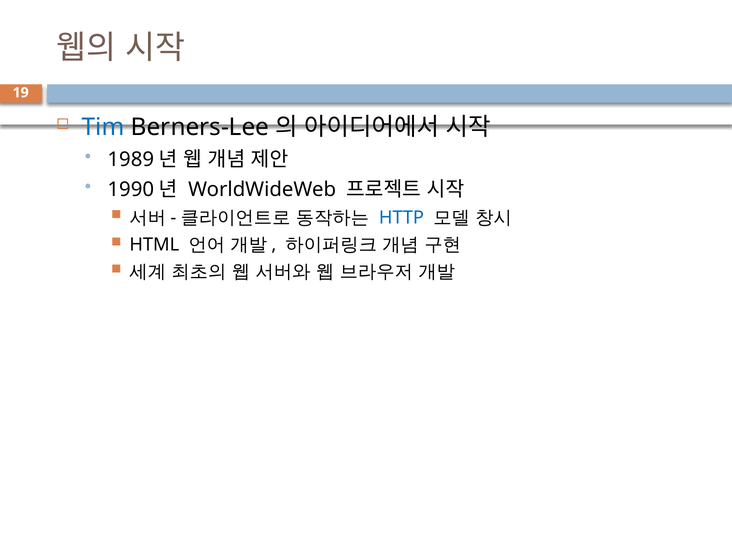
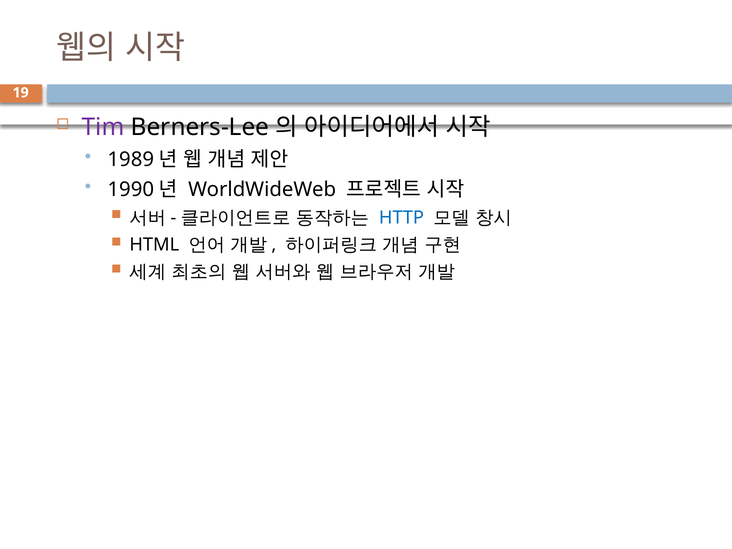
Tim colour: blue -> purple (103, 127)
